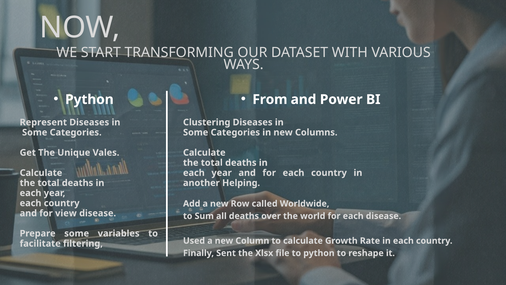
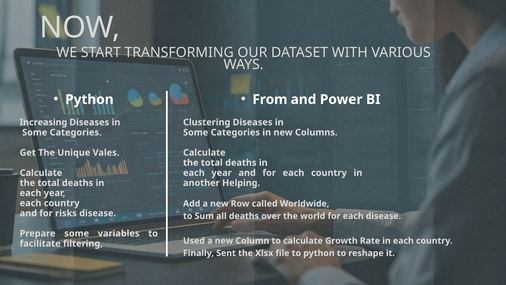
Represent: Represent -> Increasing (43, 122)
view: view -> risks (66, 213)
